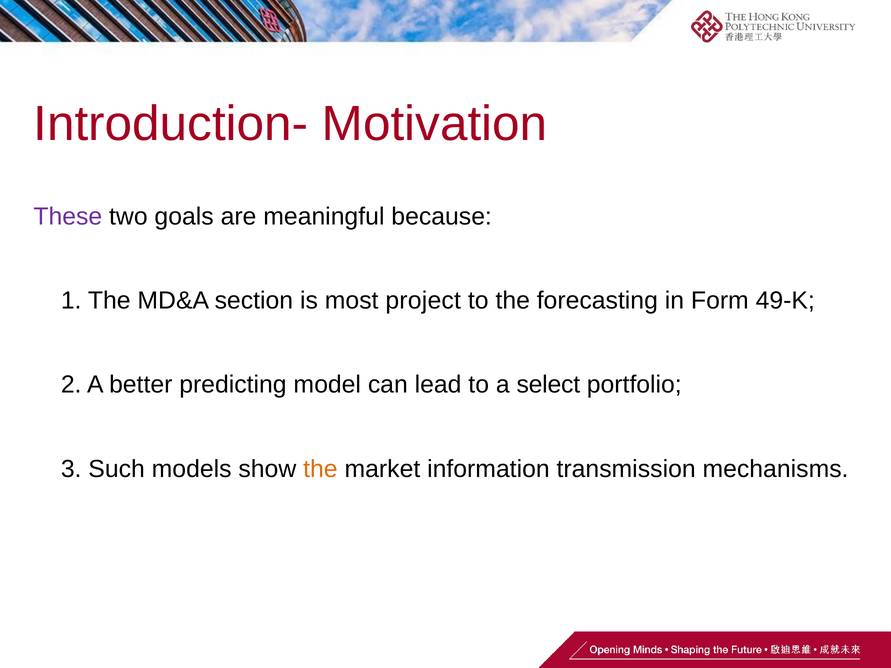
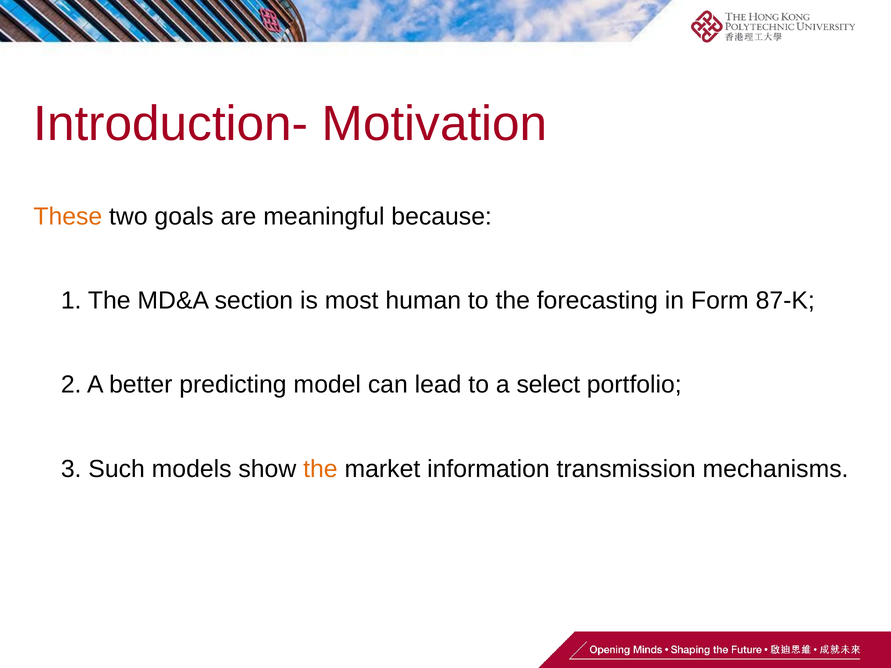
These colour: purple -> orange (68, 216)
project: project -> human (423, 301)
49-K: 49-K -> 87-K (785, 301)
